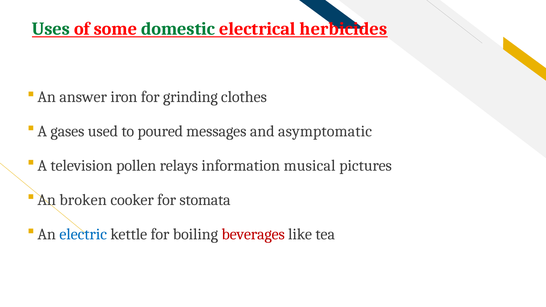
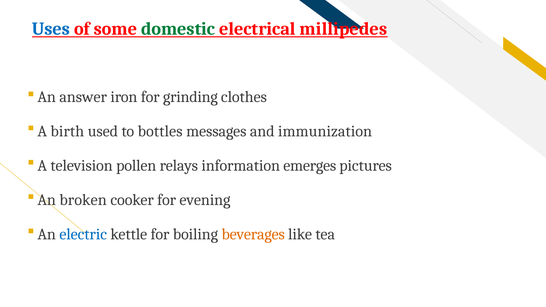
Uses colour: green -> blue (51, 29)
herbicides: herbicides -> millipedes (343, 29)
gases: gases -> birth (67, 131)
poured: poured -> bottles (160, 131)
asymptomatic: asymptomatic -> immunization (325, 131)
musical: musical -> emerges (310, 166)
stomata: stomata -> evening (205, 200)
beverages colour: red -> orange (253, 234)
